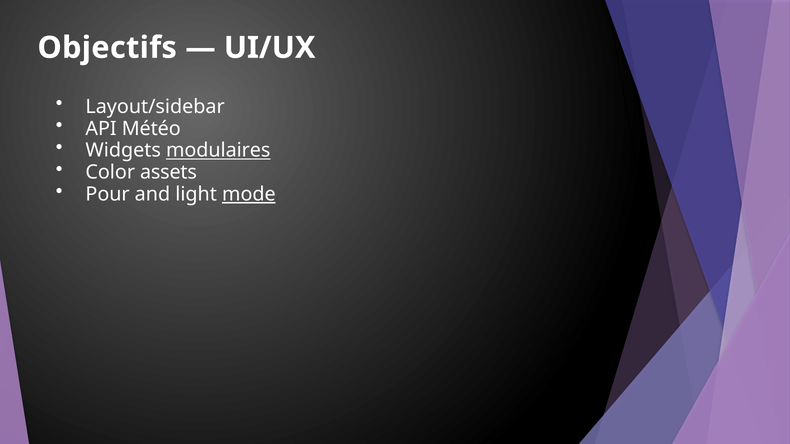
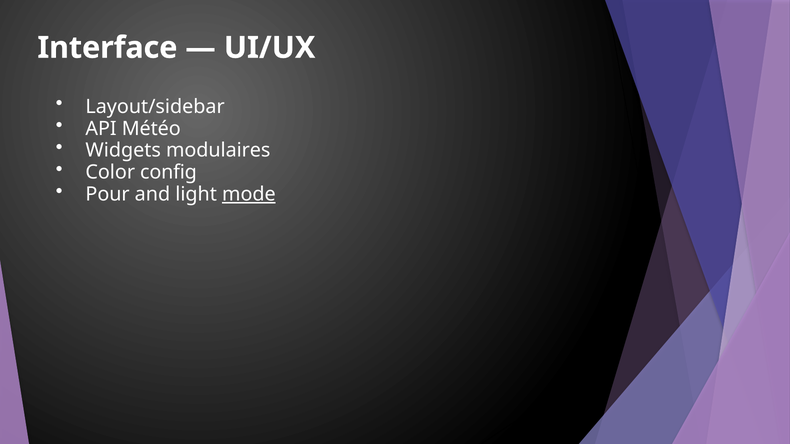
Objectifs: Objectifs -> Interface (107, 48)
modulaires underline: present -> none (218, 151)
assets: assets -> config (168, 173)
